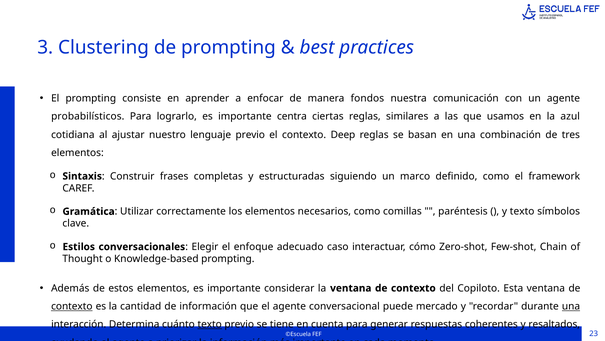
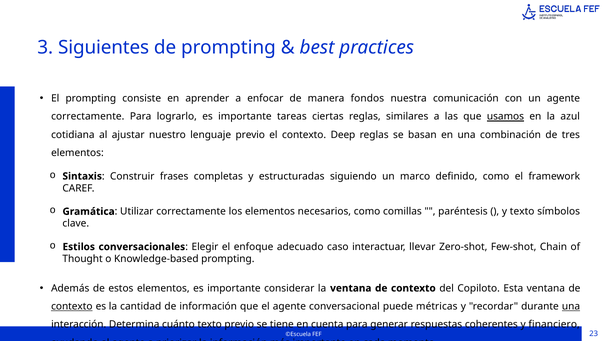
Clustering: Clustering -> Siguientes (104, 47)
probabilísticos: probabilísticos -> correctamente (88, 116)
centra: centra -> tareas (292, 116)
usamos underline: none -> present (505, 116)
cómo: cómo -> llevar (422, 246)
mercado: mercado -> métricas (437, 306)
texto underline: present -> none (210, 324)
resaltados: resaltados -> financiero (554, 324)
